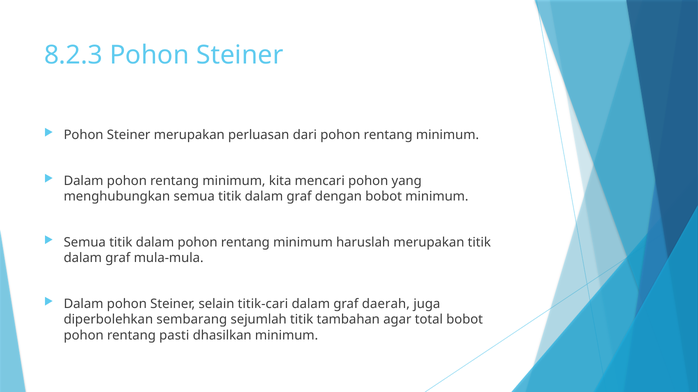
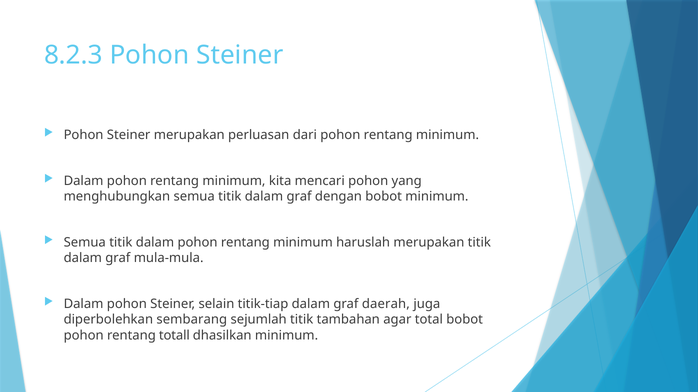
titik-cari: titik-cari -> titik-tiap (263, 304)
pasti: pasti -> totall (174, 336)
